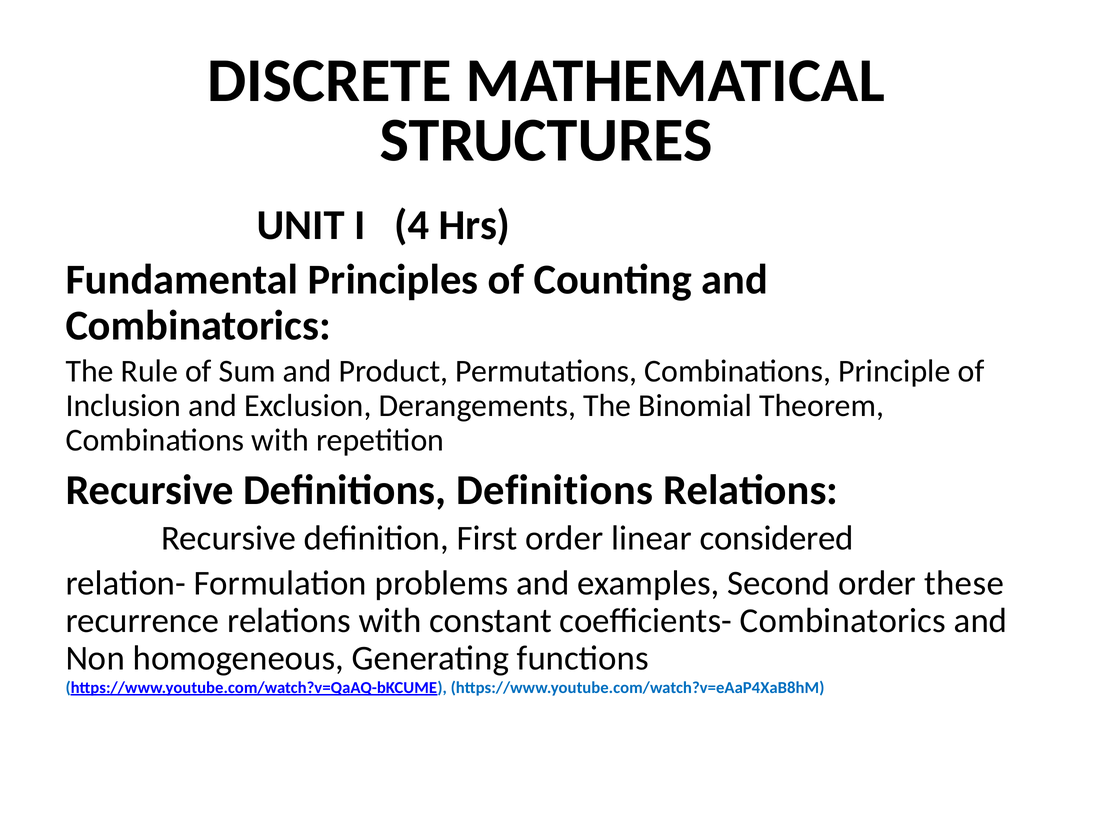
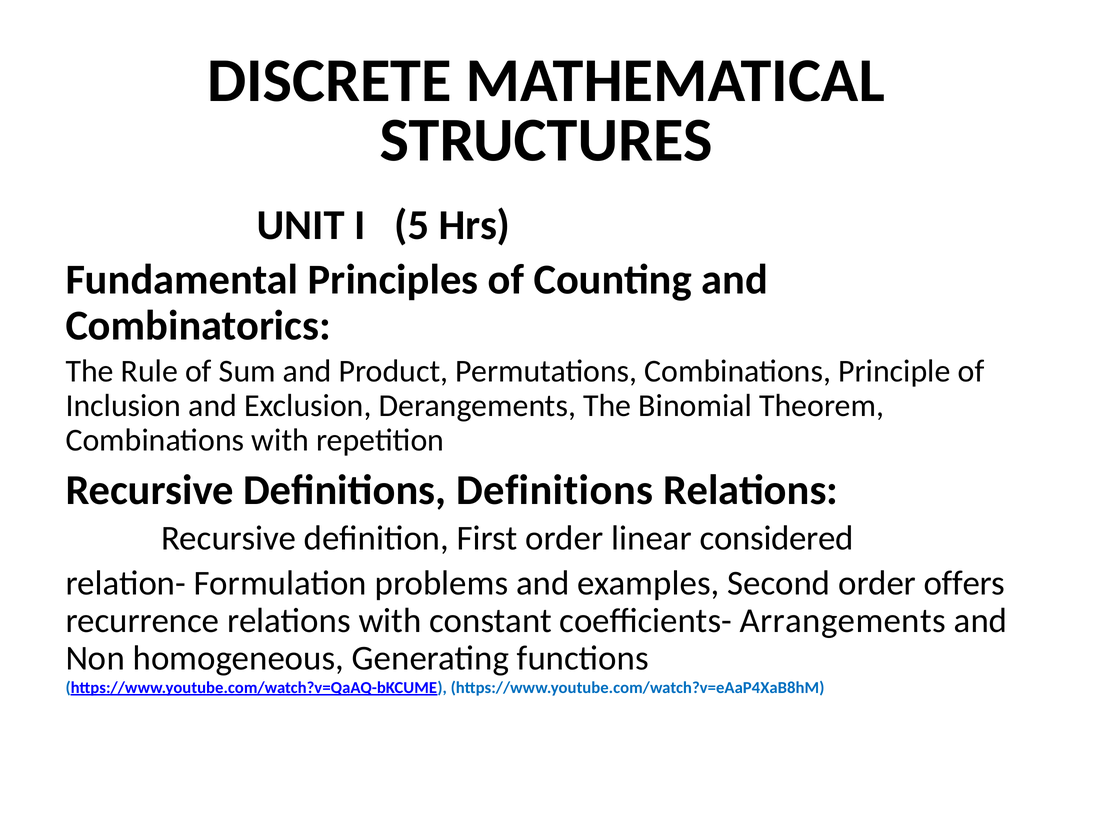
4: 4 -> 5 (412, 225)
these: these -> offers (964, 583)
coefficients- Combinatorics: Combinatorics -> Arrangements (843, 621)
